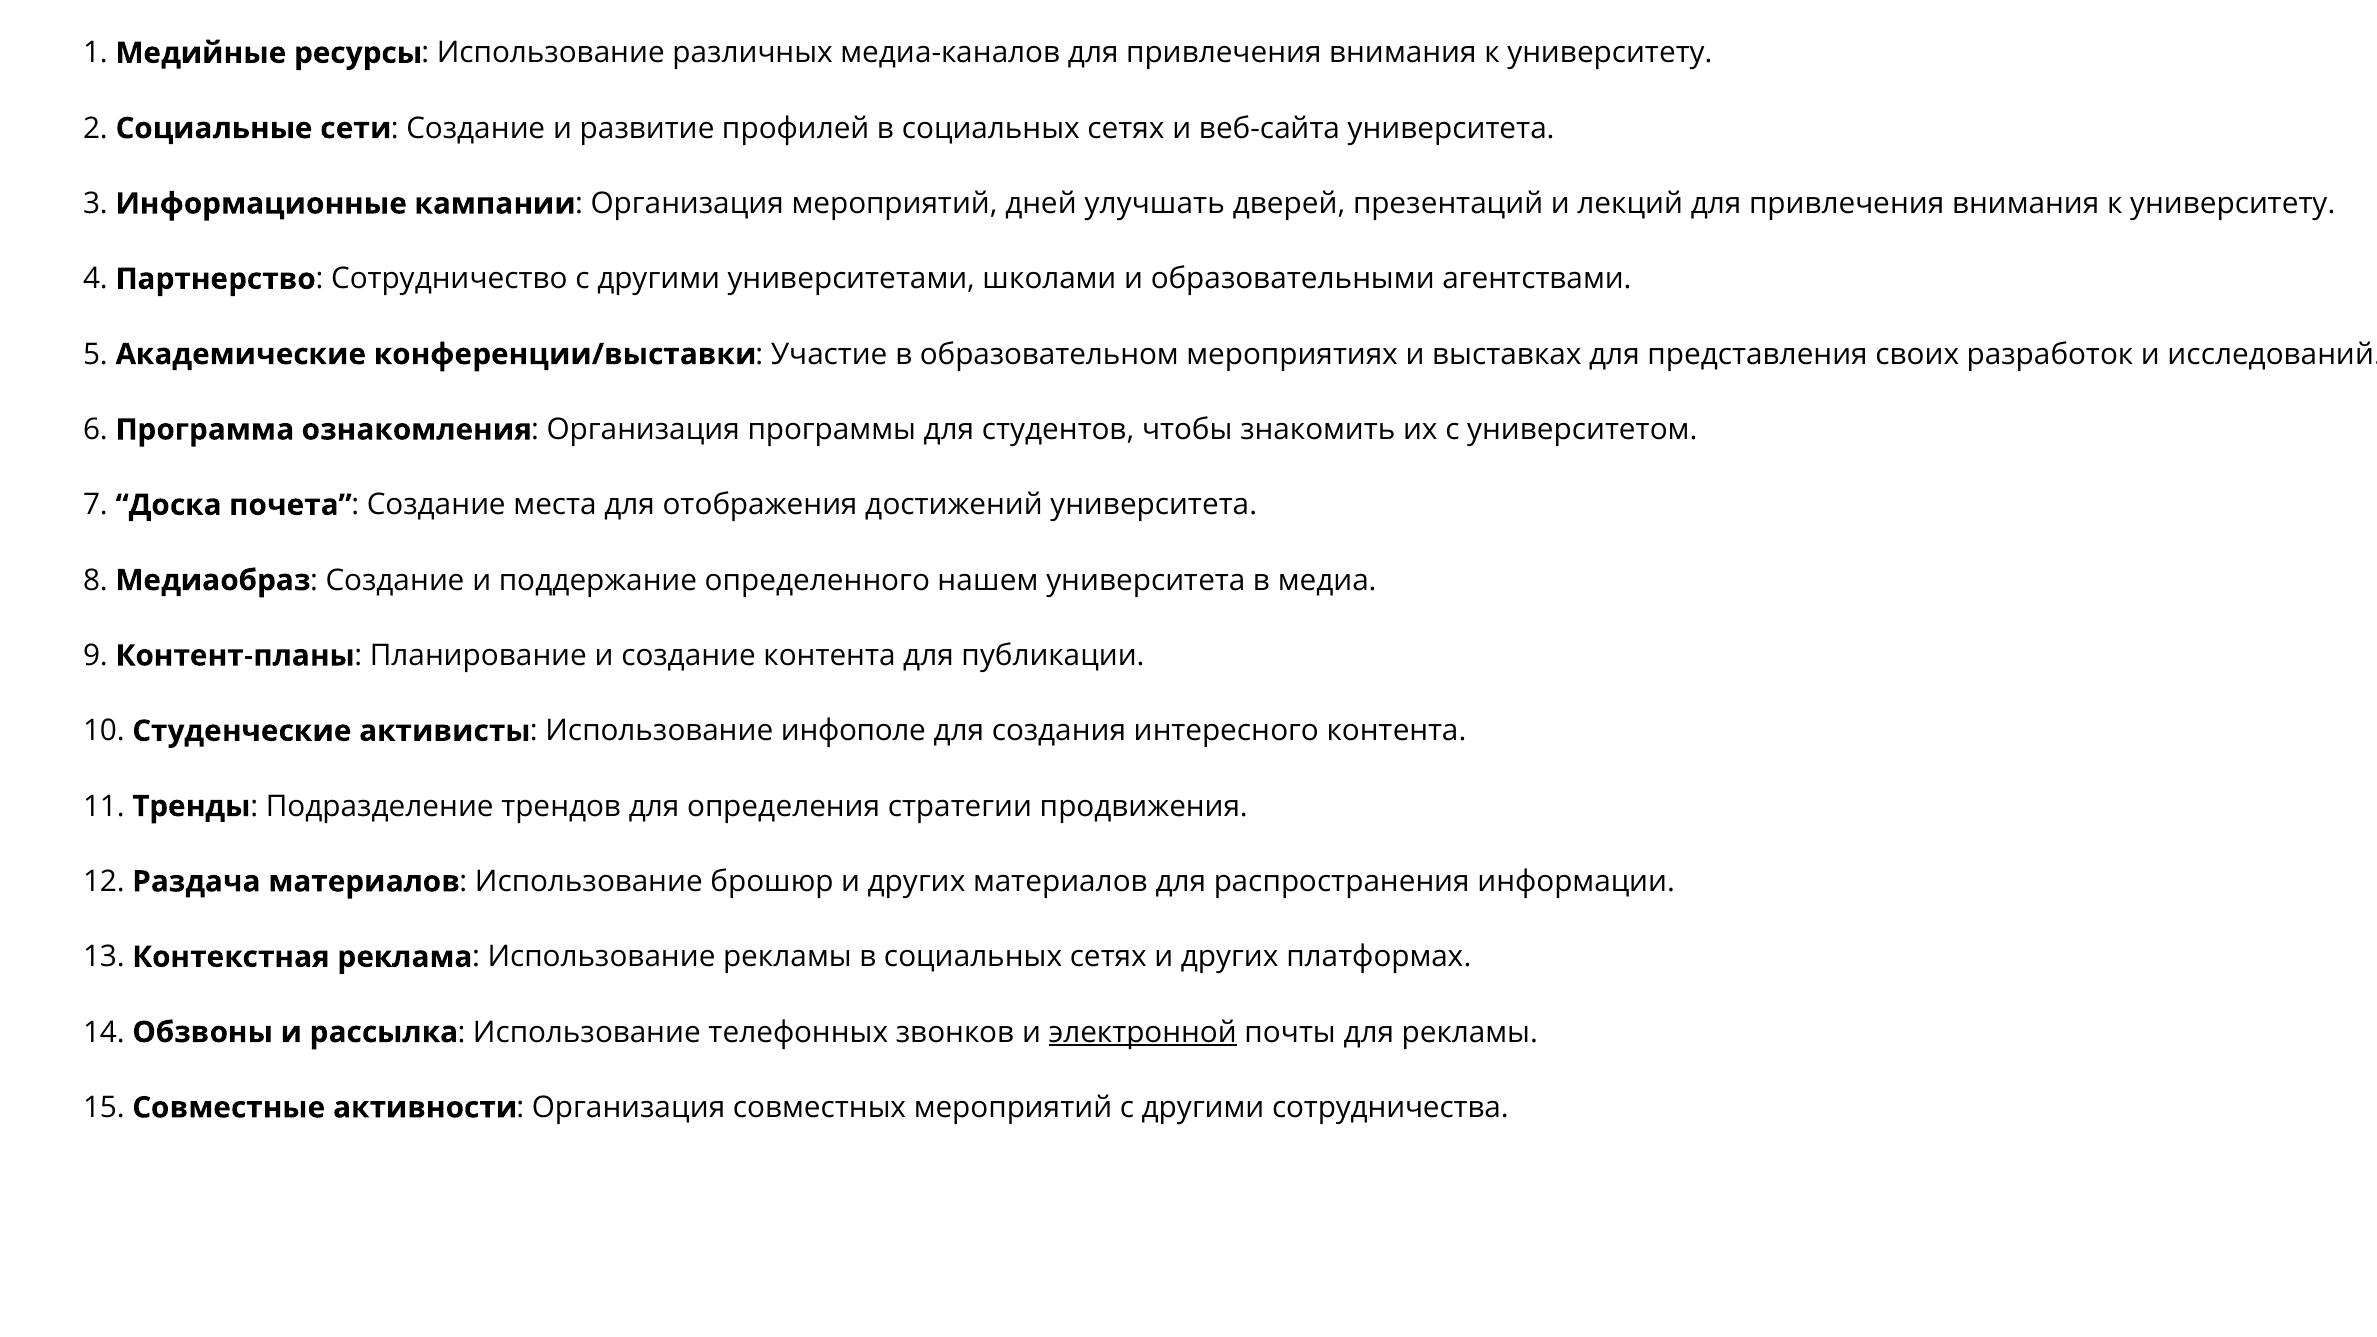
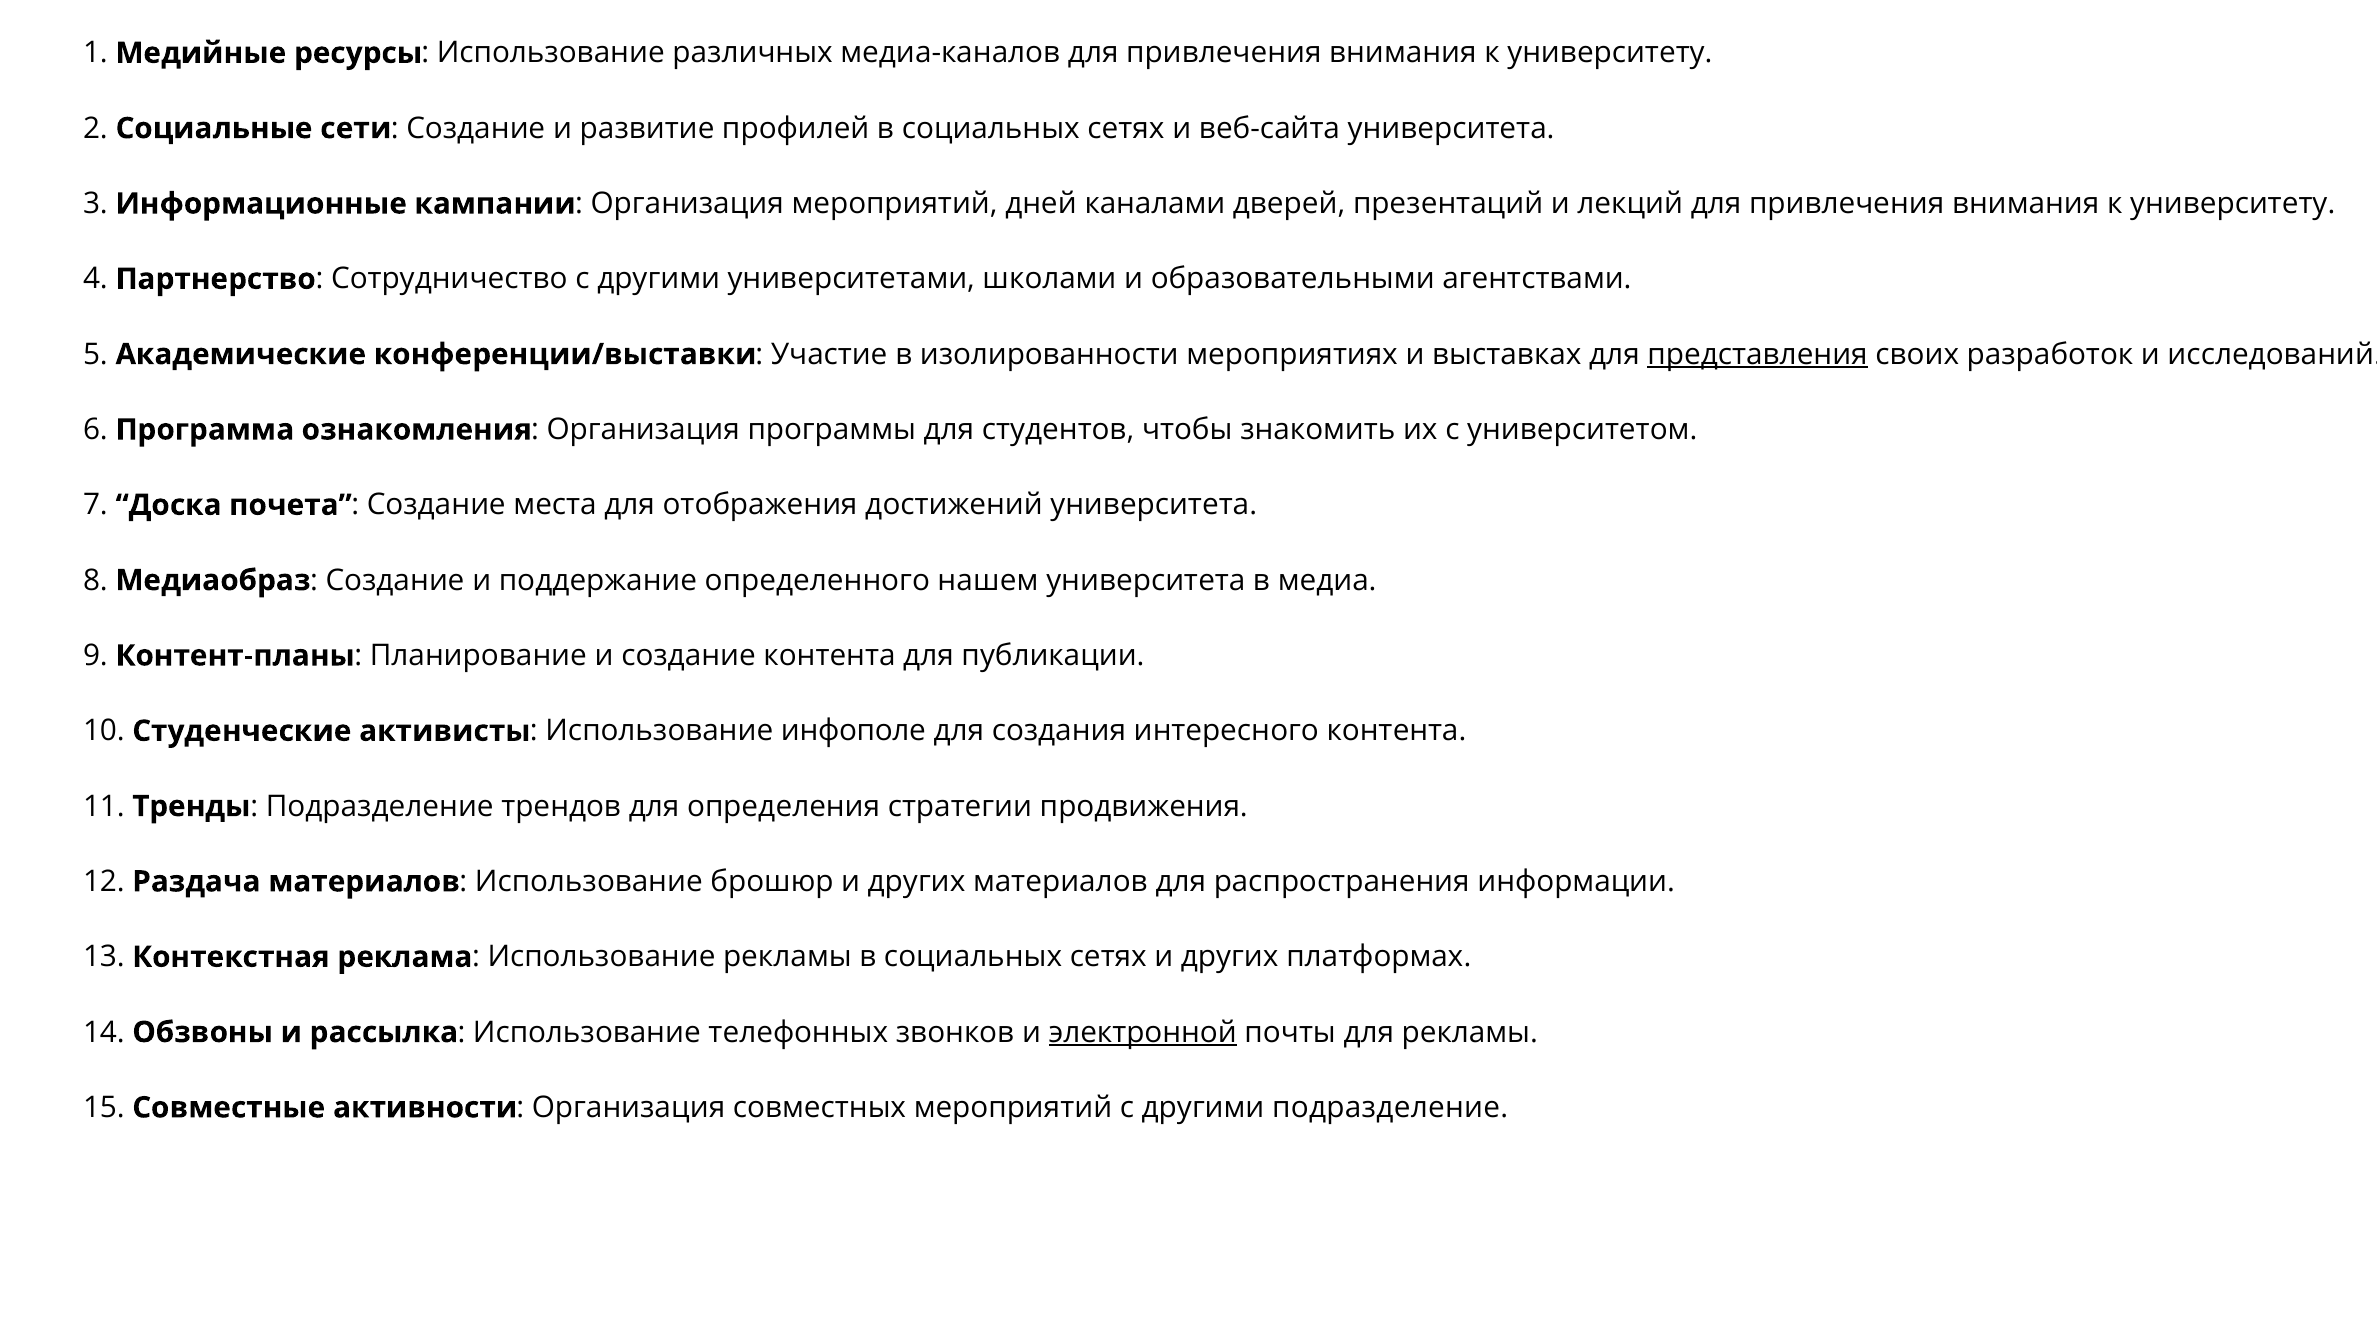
улучшать: улучшать -> каналами (1155, 204)
образовательном: образовательном -> изолированности (1049, 354)
представления underline: none -> present (1758, 354)
другими сотрудничества: сотрудничества -> подразделение (1390, 1108)
